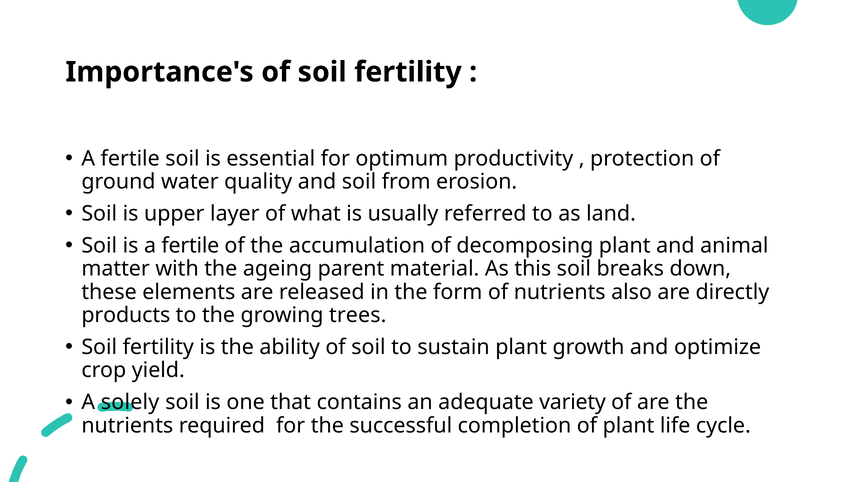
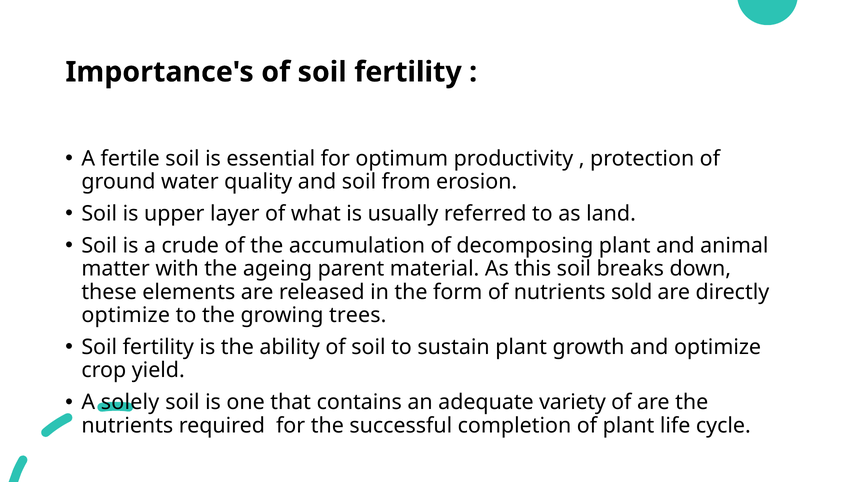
is a fertile: fertile -> crude (190, 246)
also: also -> sold (632, 292)
products: products -> optimize (126, 315)
